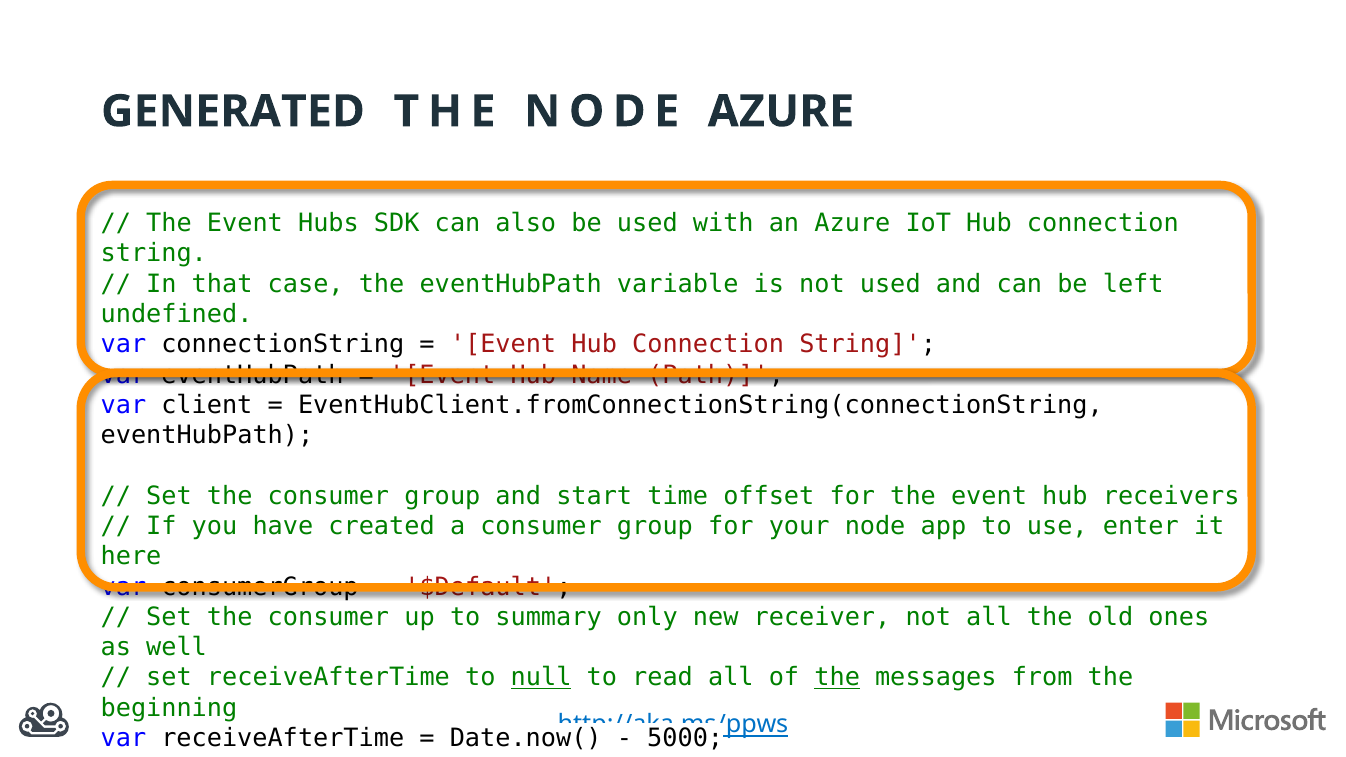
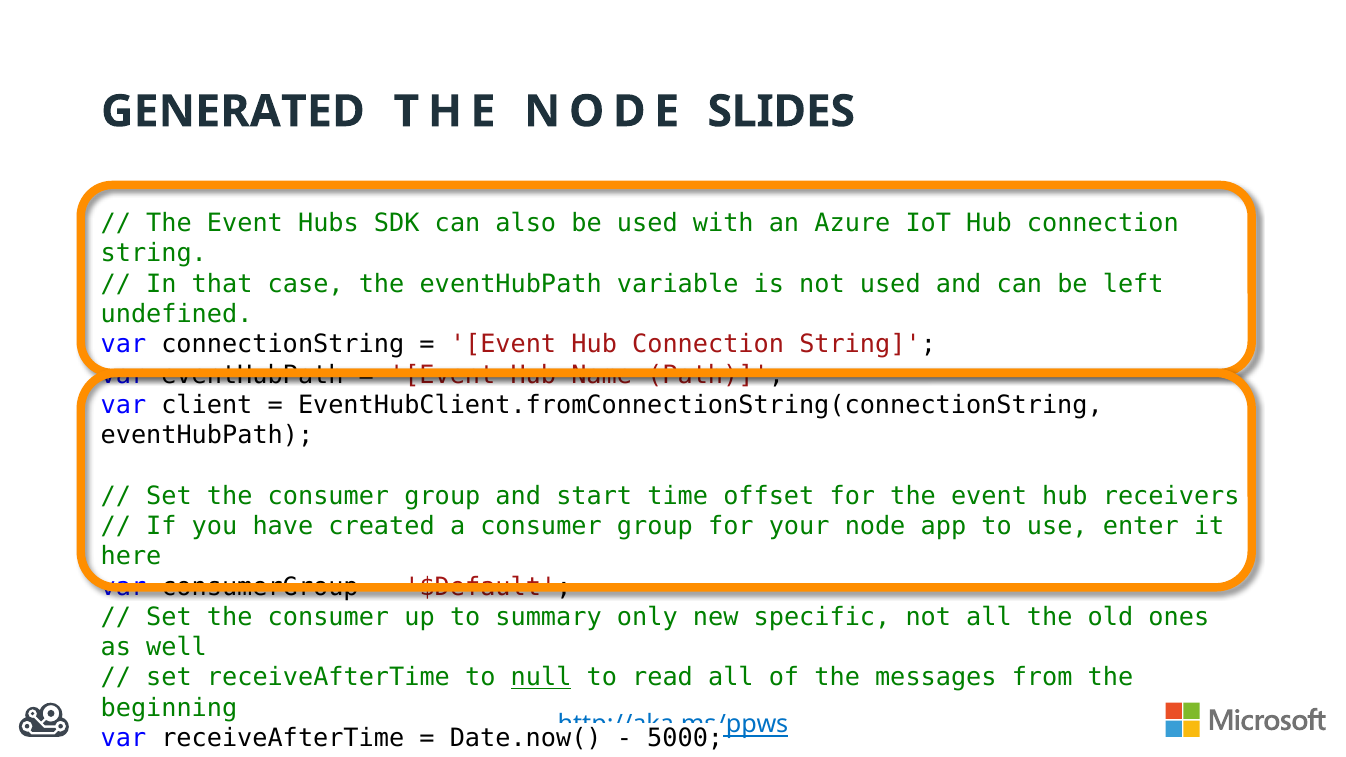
NODE AZURE: AZURE -> SLIDES (781, 111)
receiver: receiver -> specific (822, 617)
the underline: present -> none (837, 678)
